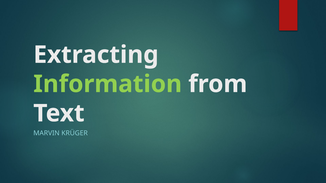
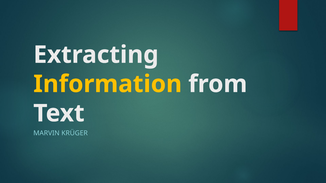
Information colour: light green -> yellow (108, 84)
